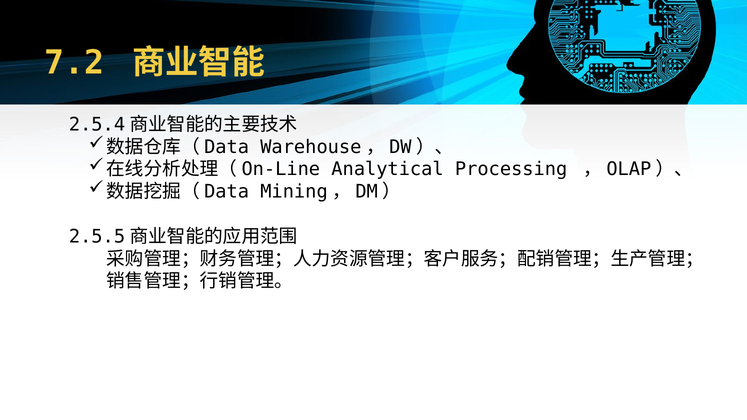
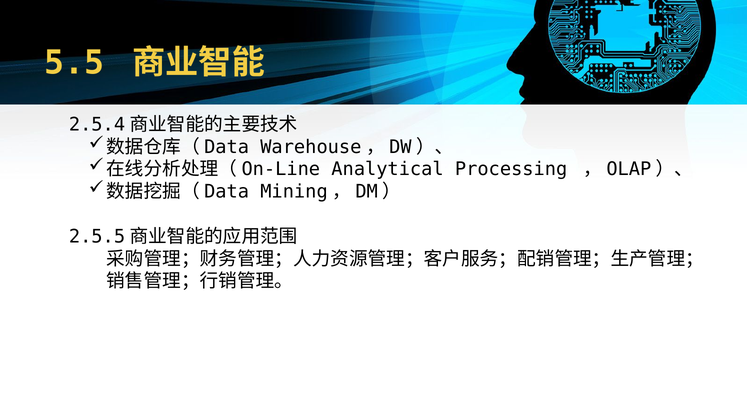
7.2: 7.2 -> 5.5 (74, 63)
